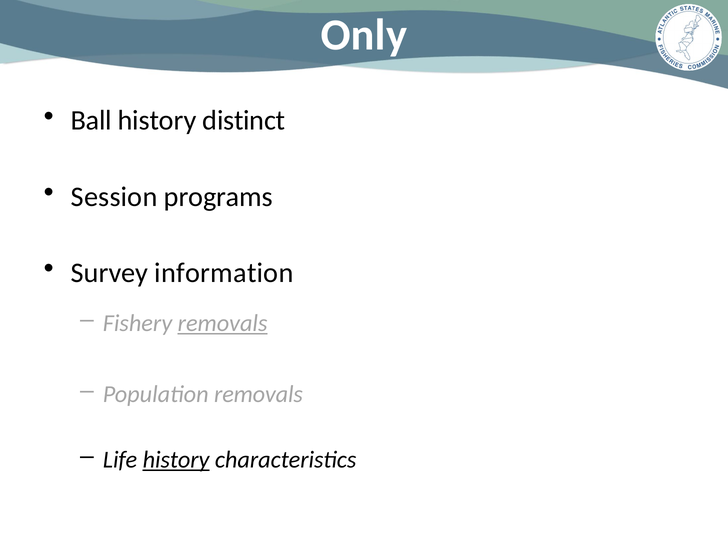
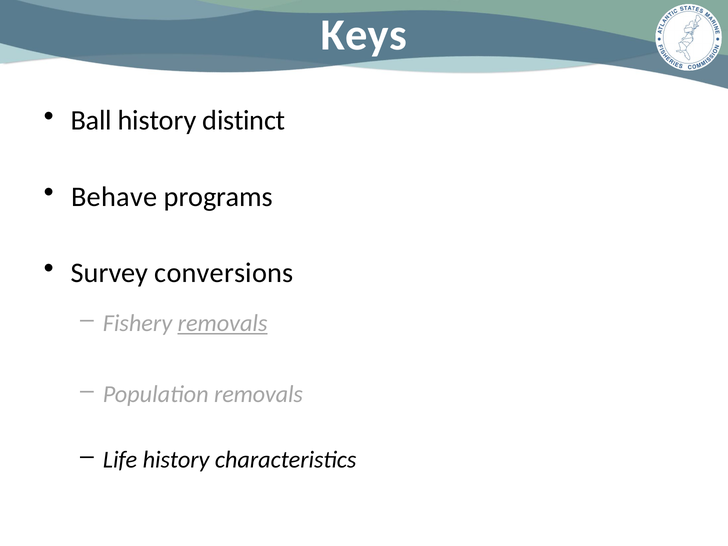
Only: Only -> Keys (364, 35)
Session: Session -> Behave (114, 197)
information: information -> conversions (224, 273)
history underline: present -> none (176, 460)
